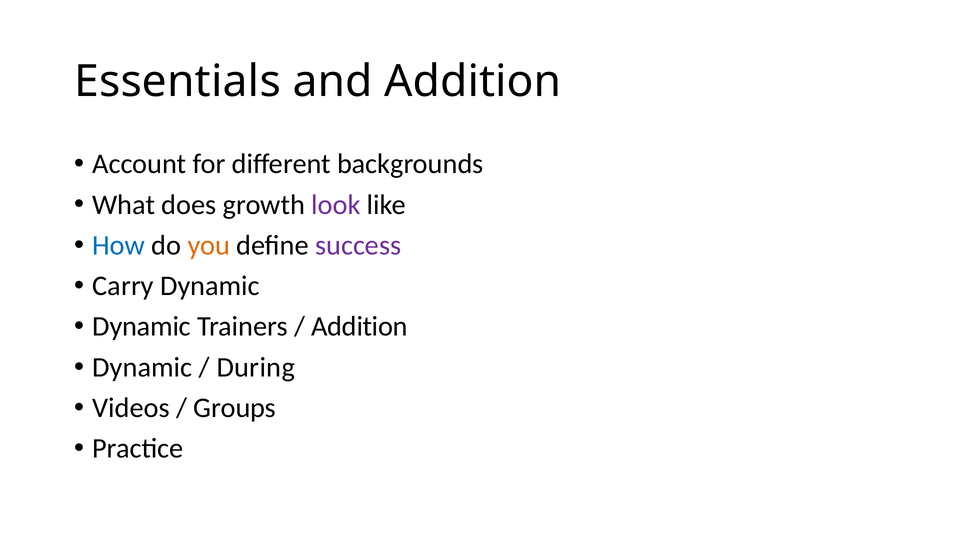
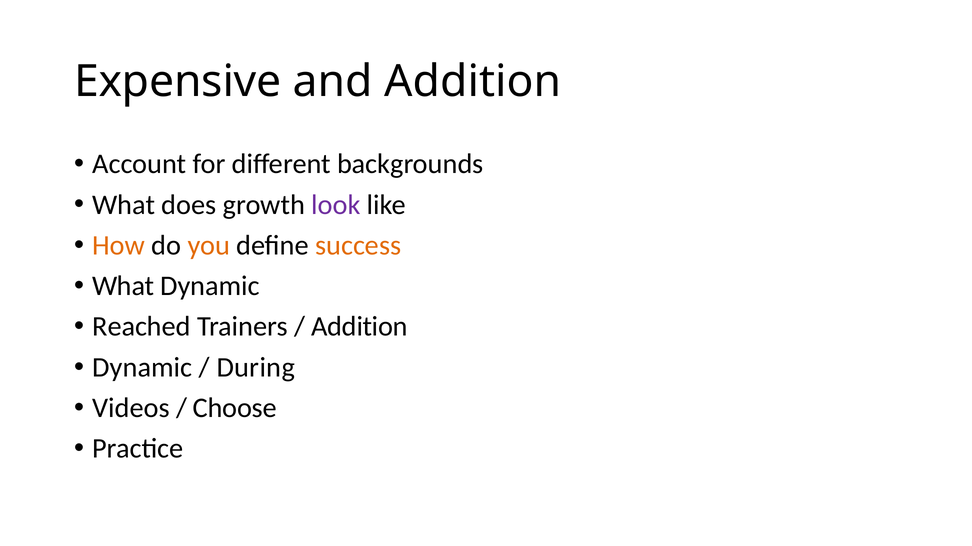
Essentials: Essentials -> Expensive (178, 82)
How colour: blue -> orange (119, 246)
success colour: purple -> orange (358, 246)
Carry: Carry -> What (123, 286)
Dynamic: Dynamic -> Reached (142, 327)
Groups: Groups -> Choose (235, 408)
